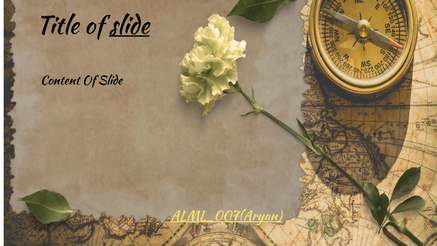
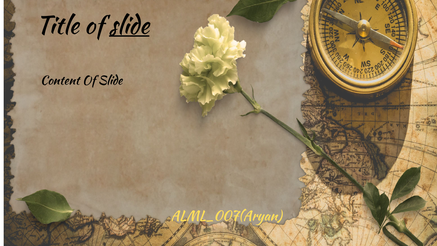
ALML_007(Aryan underline: present -> none (226, 216)
